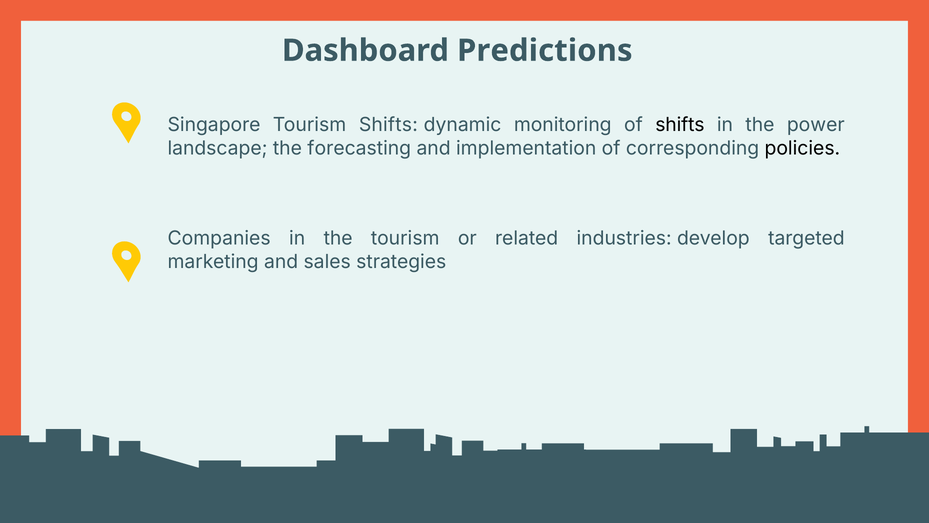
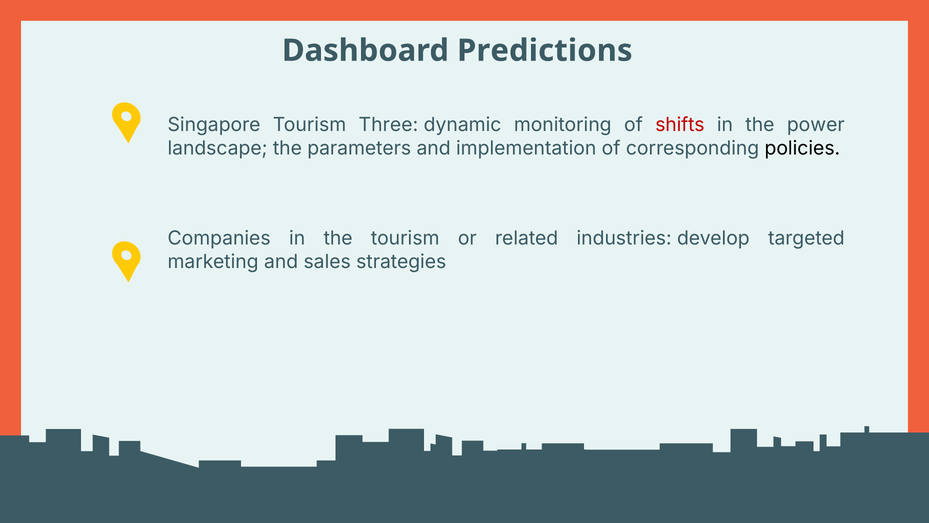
Tourism Shifts: Shifts -> Three (388, 125)
shifts colour: black -> red (680, 125)
forecasting: forecasting -> parameters (359, 148)
